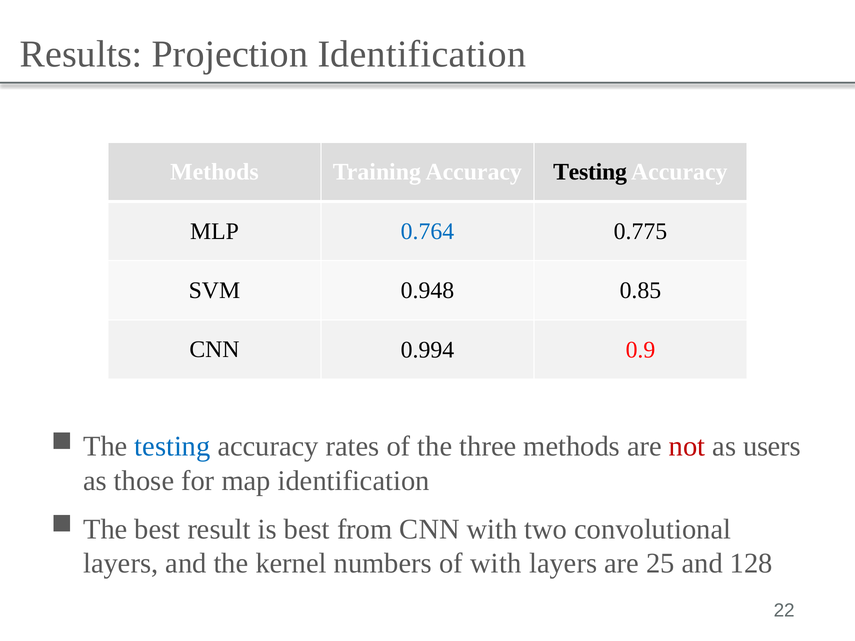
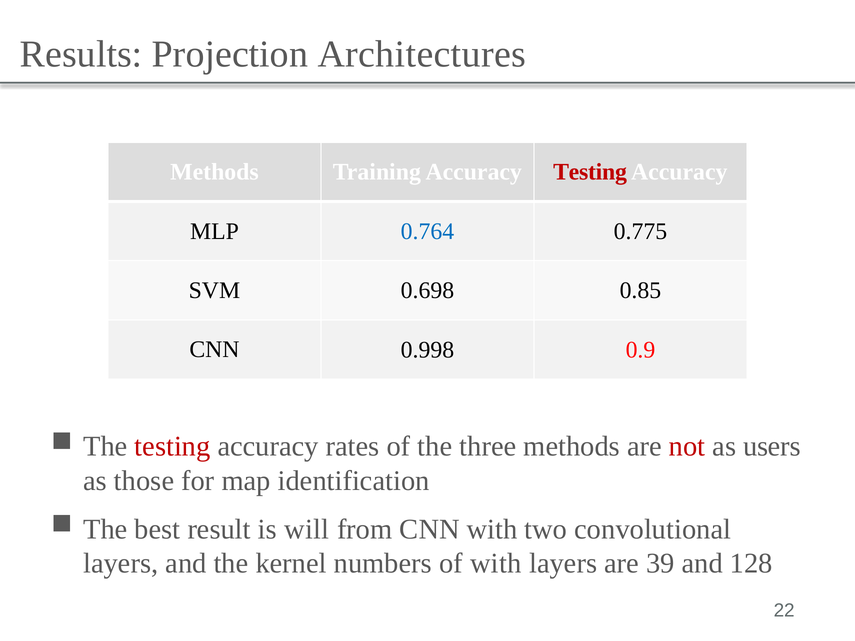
Projection Identification: Identification -> Architectures (422, 54)
Testing colour: black -> red (590, 172)
0.948: 0.948 -> 0.698 (427, 291)
0.994: 0.994 -> 0.998 (427, 350)
testing colour: blue -> red (172, 447)
is best: best -> will (307, 529)
25: 25 -> 39 (660, 564)
